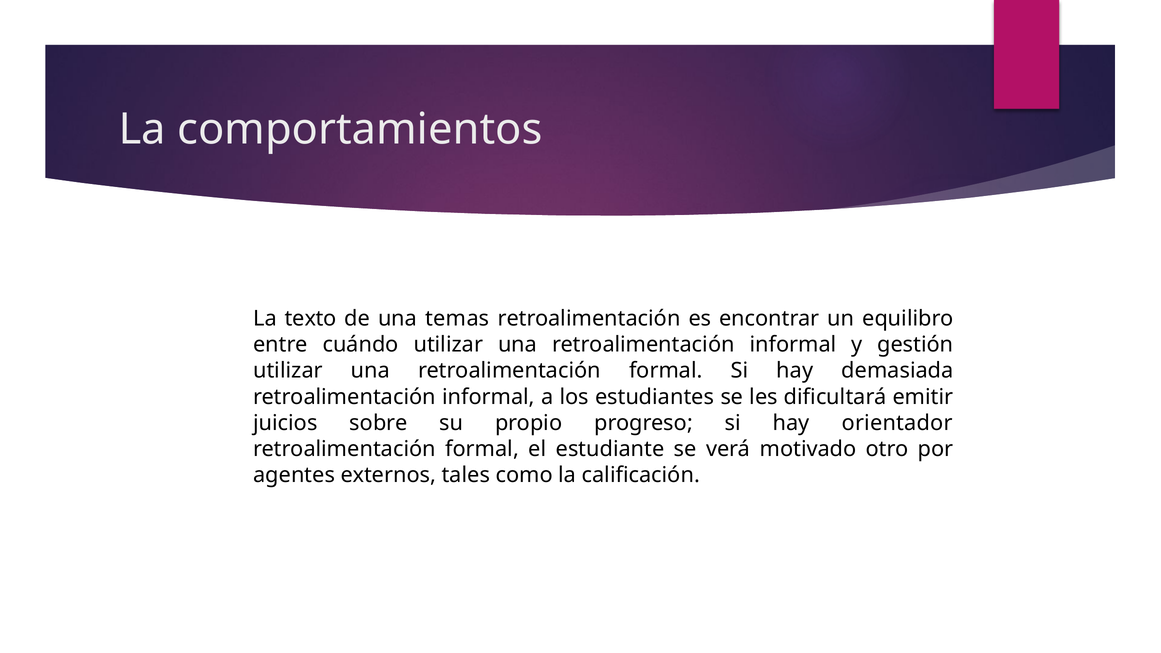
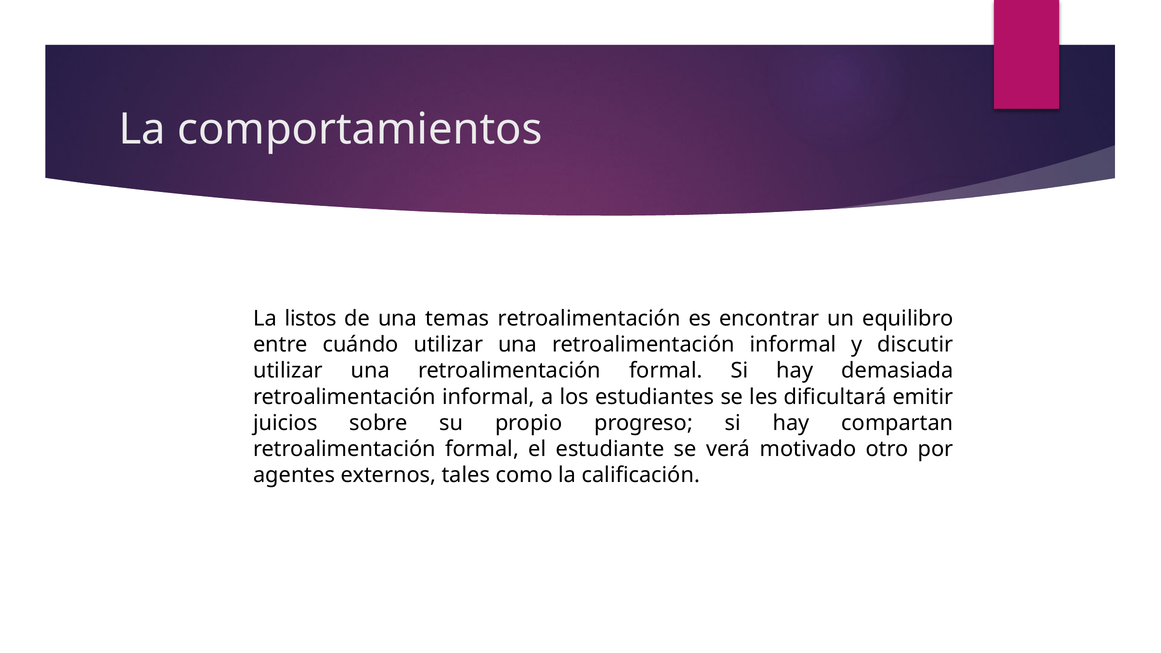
texto: texto -> listos (311, 318)
gestión: gestión -> discutir (915, 345)
orientador: orientador -> compartan (897, 423)
